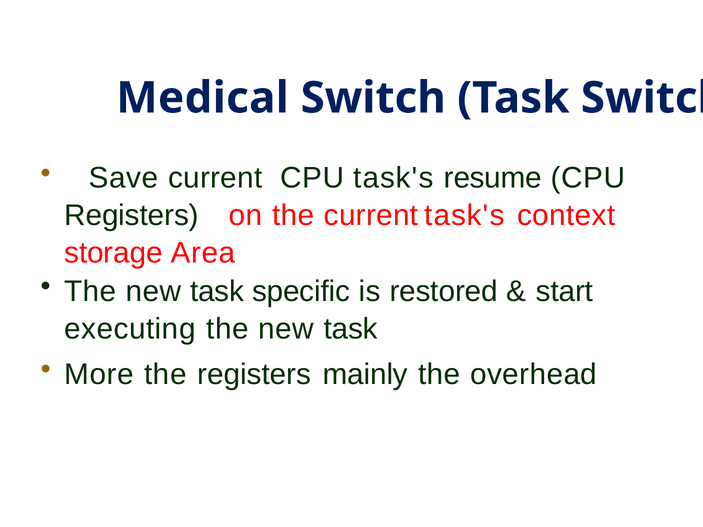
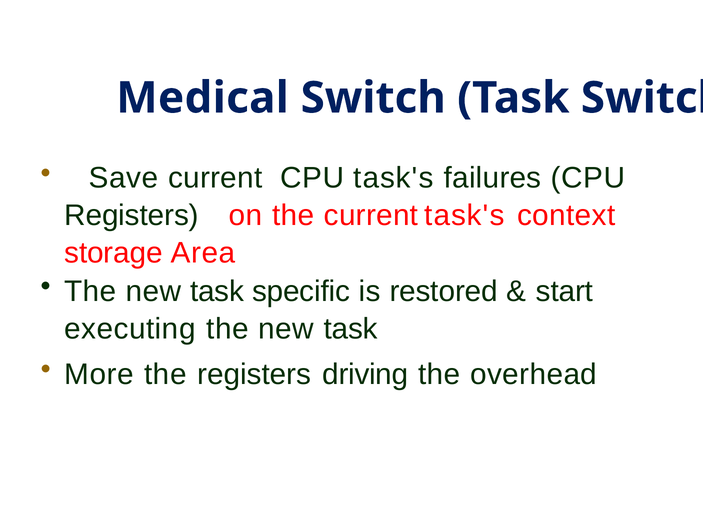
resume: resume -> failures (493, 178)
mainly: mainly -> driving (365, 374)
